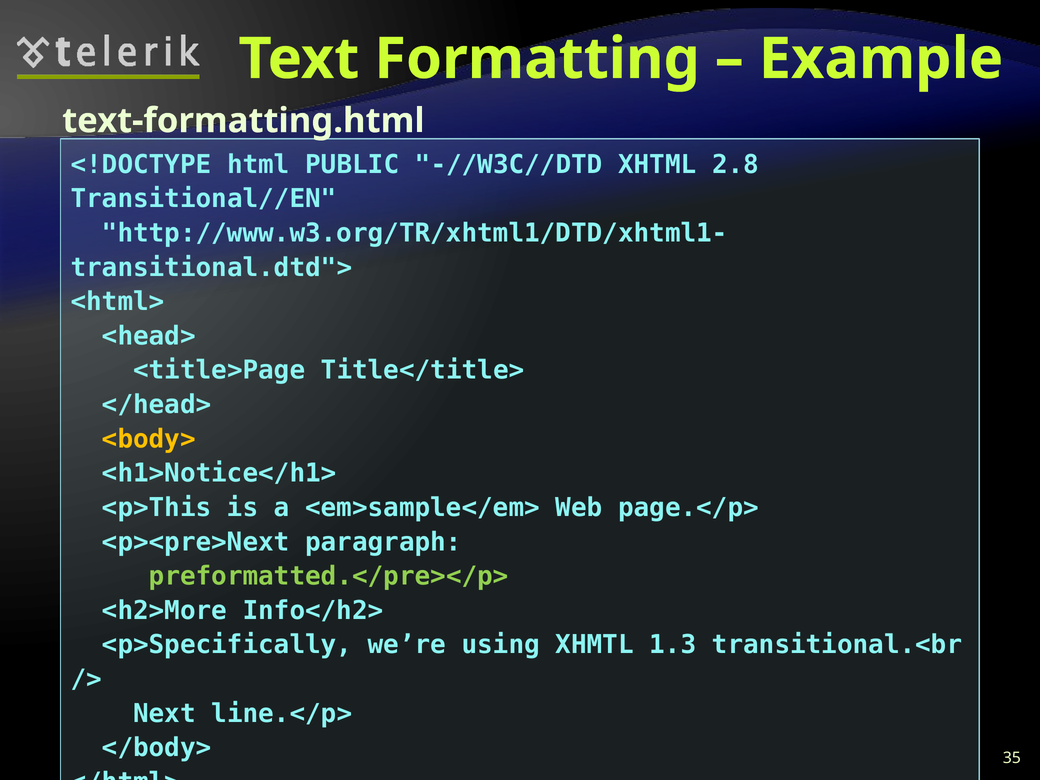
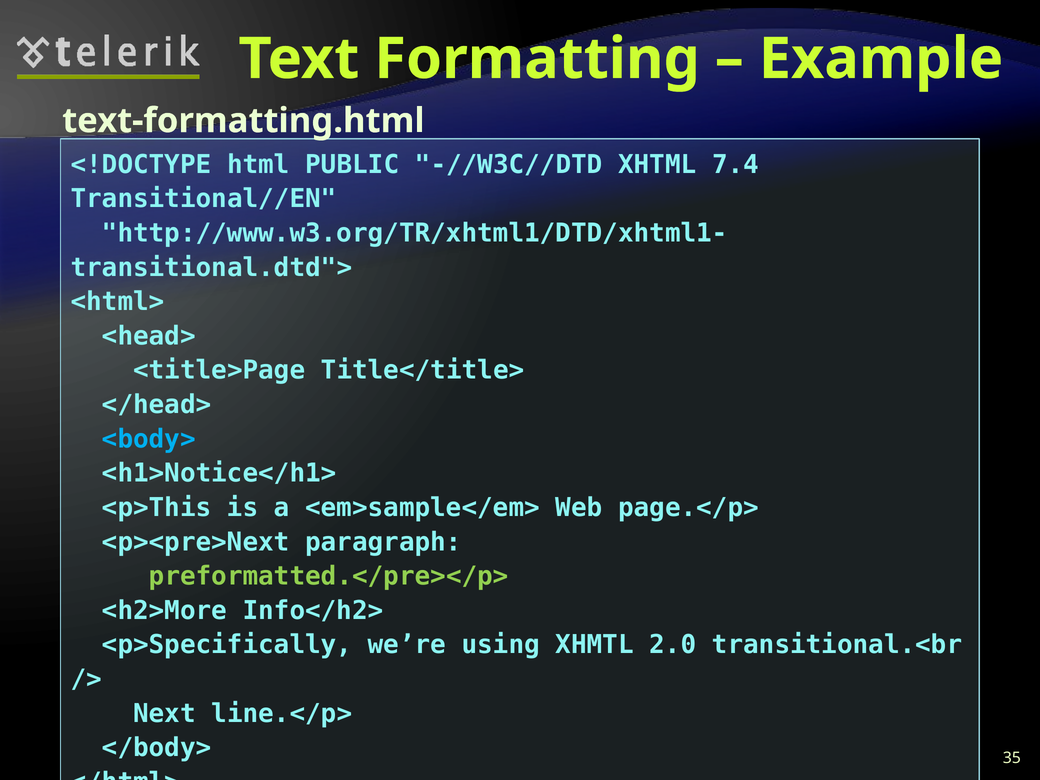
2.8: 2.8 -> 7.4 (736, 165)
<body> colour: yellow -> light blue (149, 439)
1.3: 1.3 -> 2.0 (673, 645)
